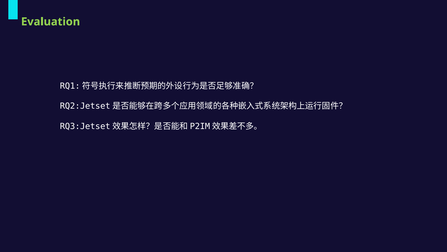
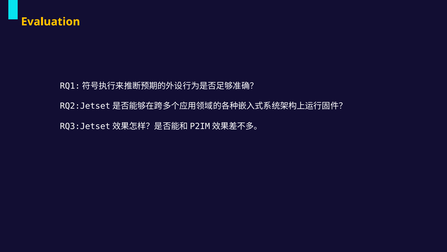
Evaluation colour: light green -> yellow (51, 22)
